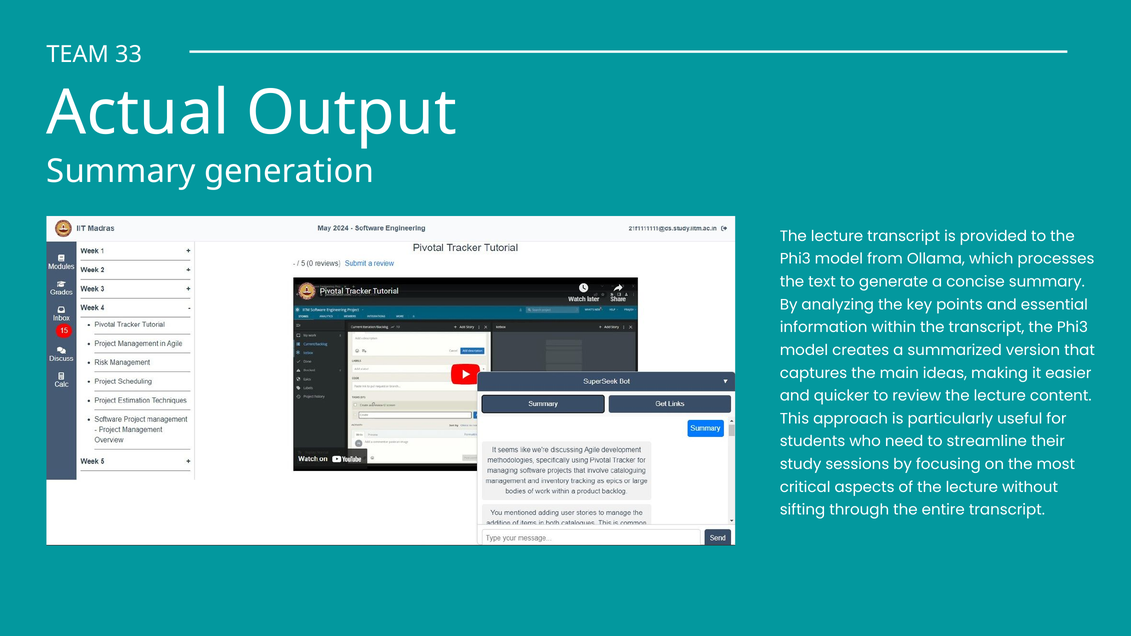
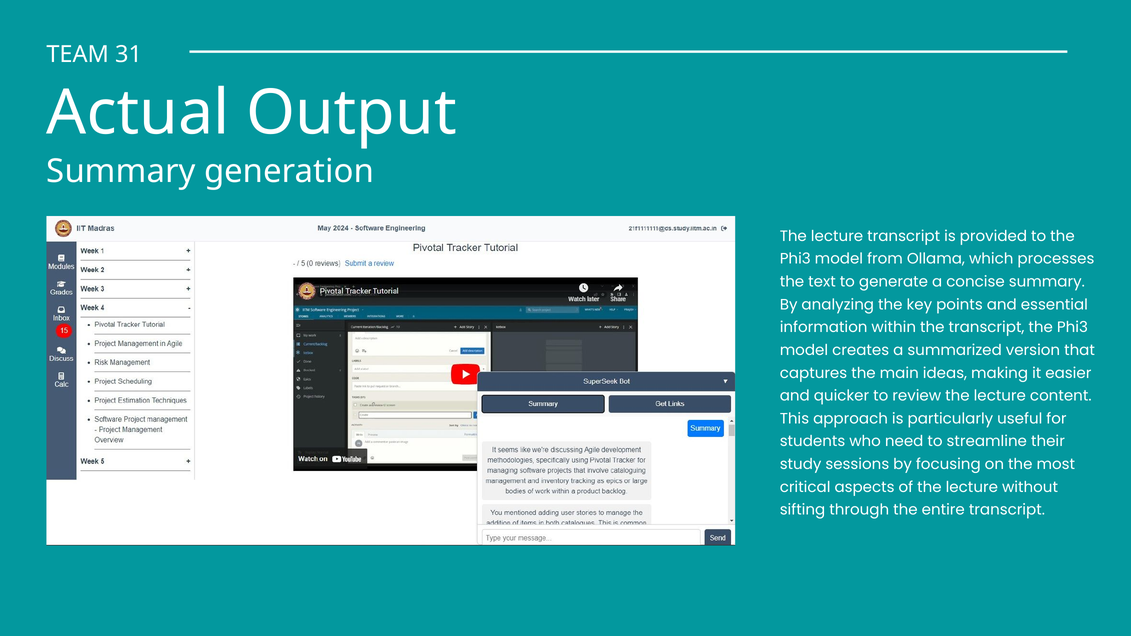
33: 33 -> 31 (129, 54)
